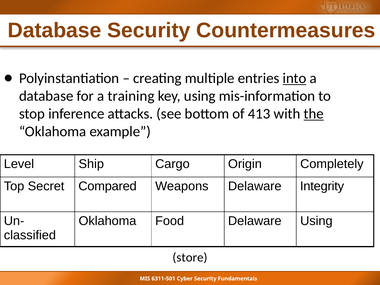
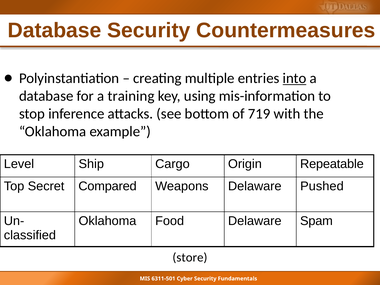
413: 413 -> 719 (259, 114)
the underline: present -> none (314, 114)
Completely: Completely -> Repeatable (332, 164)
Integrity: Integrity -> Pushed (322, 186)
Delaware Using: Using -> Spam (316, 221)
